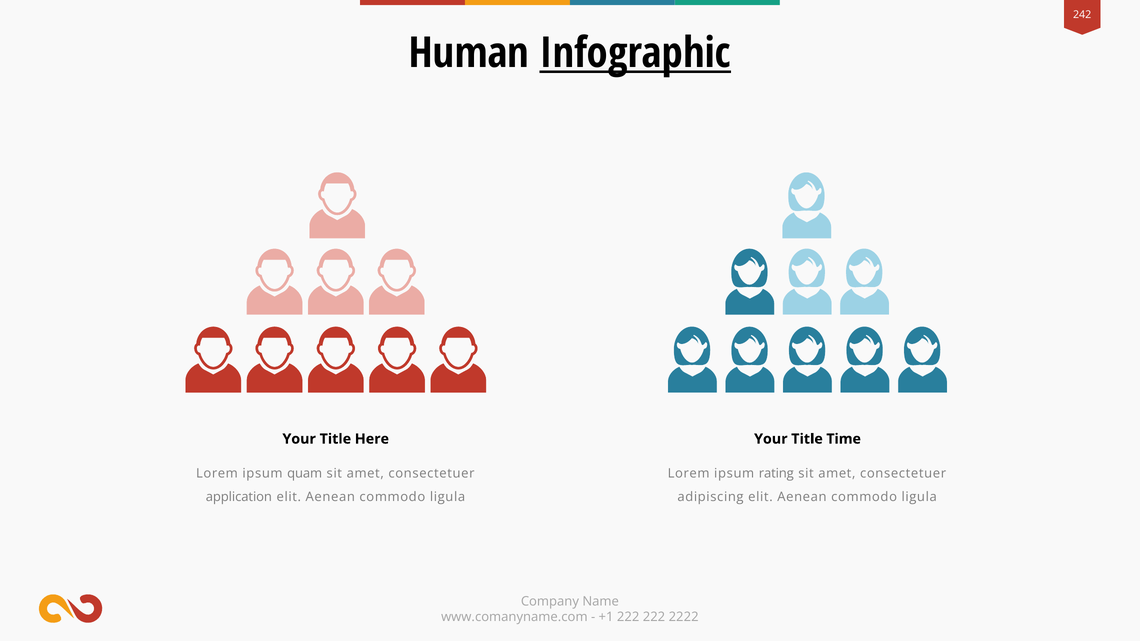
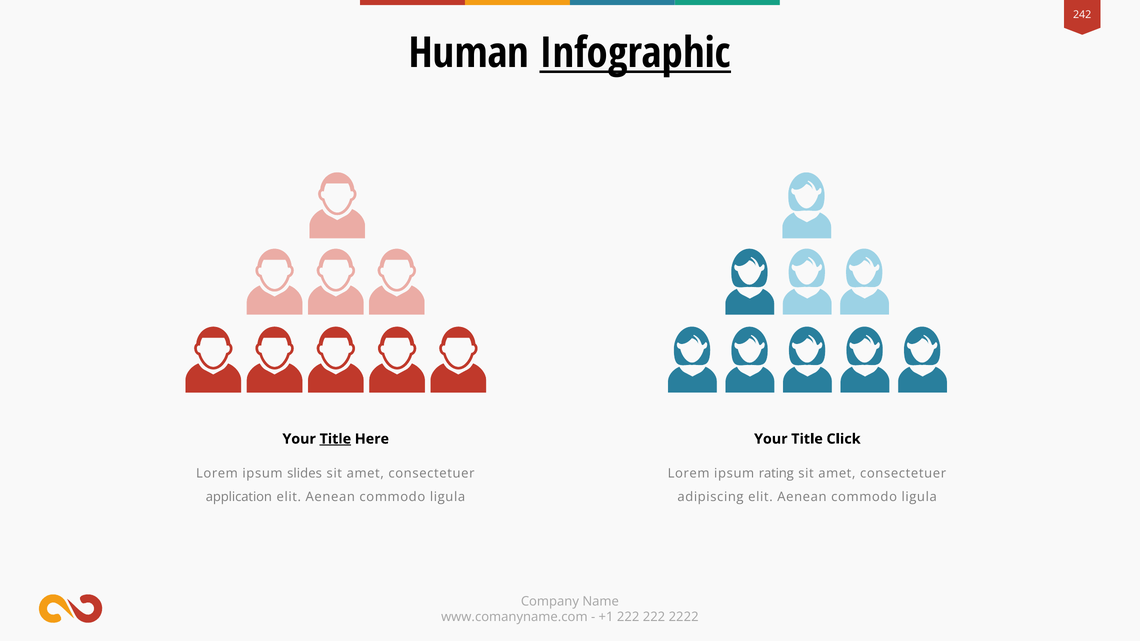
Title underline: none -> present (335, 439)
Time: Time -> Click (844, 439)
quam: quam -> slides (305, 473)
